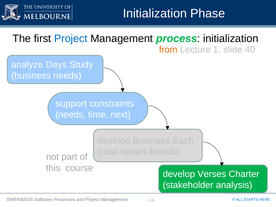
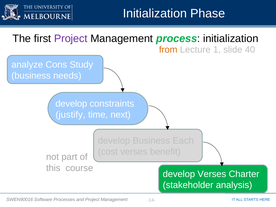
Project colour: blue -> purple (71, 39)
Days: Days -> Cons (56, 65)
support: support -> develop (71, 104)
needs: needs -> justify (70, 115)
